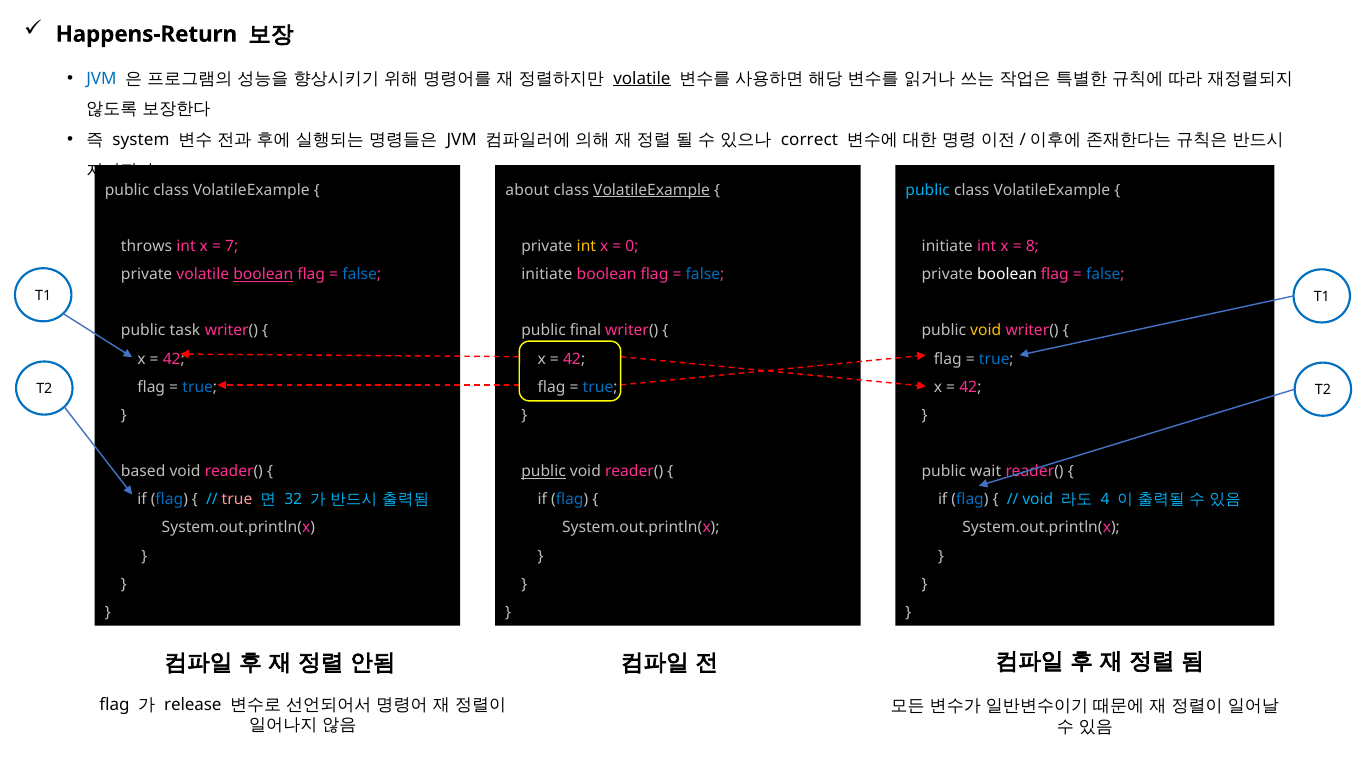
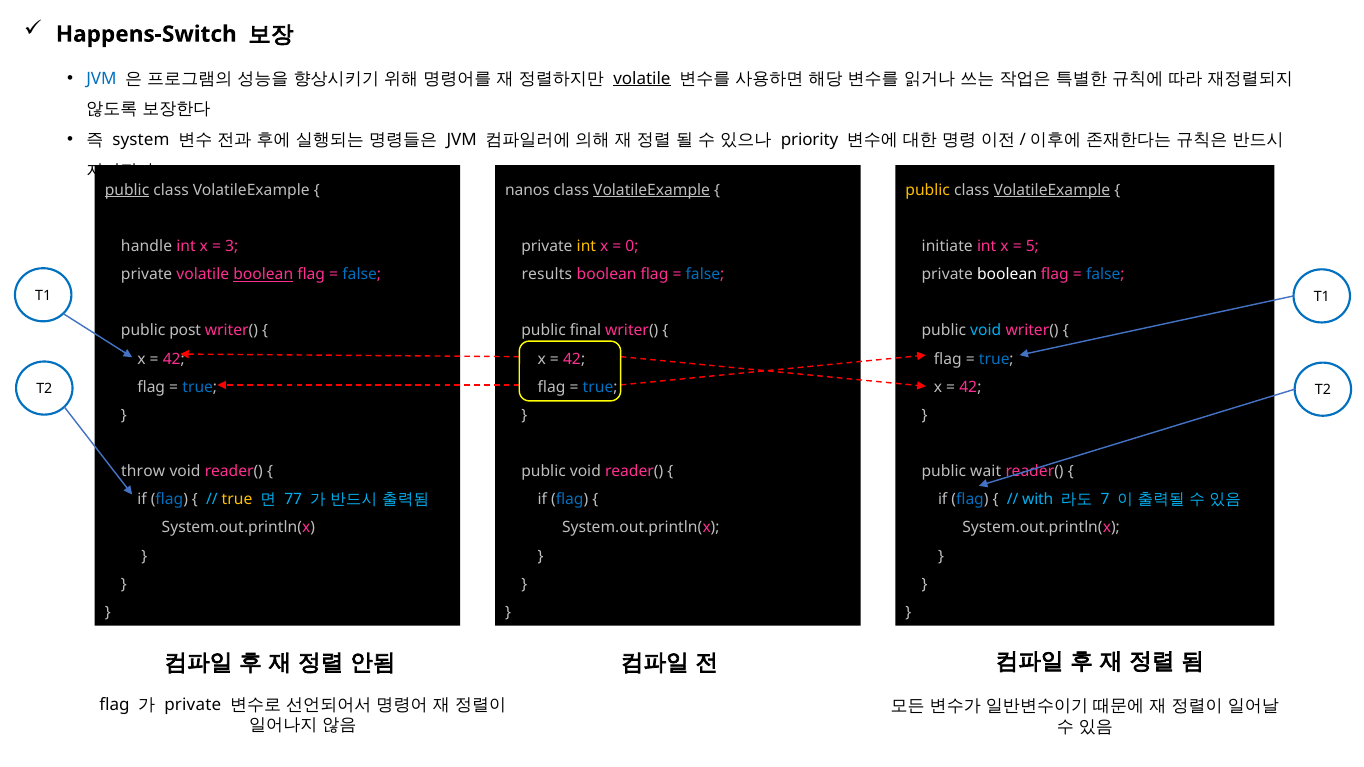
Happens-Return: Happens-Return -> Happens-Switch (146, 34)
correct: correct -> priority (810, 140)
public underline: none -> present (127, 190)
about: about -> nanos (527, 190)
public colour: light blue -> yellow (928, 190)
VolatileExample underline: none -> present (1052, 190)
throws: throws -> handle (147, 246)
7: 7 -> 3 (232, 246)
8: 8 -> 5 (1032, 246)
initiate: initiate -> results (547, 275)
task: task -> post (185, 331)
void colour: yellow -> light blue (986, 331)
based: based -> throw (143, 472)
public underline: present -> none (544, 472)
true colour: pink -> yellow (237, 500)
32: 32 -> 77 (293, 500)
void: void -> with (1038, 500)
4: 4 -> 7 (1105, 500)
release: release -> private (193, 705)
